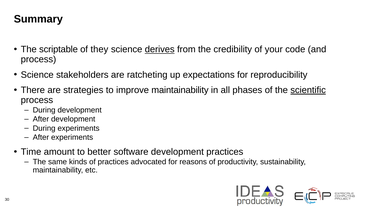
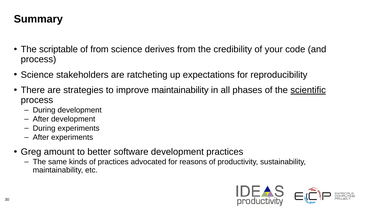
of they: they -> from (100, 49)
derives underline: present -> none (160, 49)
Time: Time -> Greg (31, 152)
